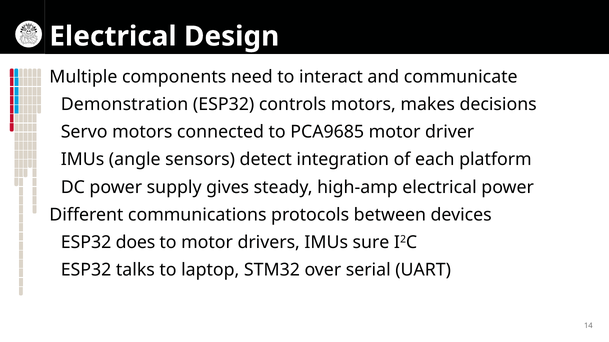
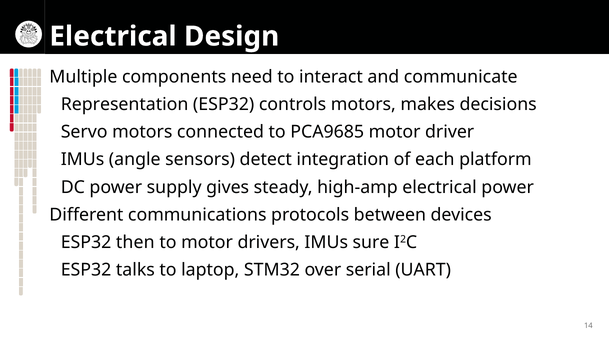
Demonstration: Demonstration -> Representation (125, 104)
does: does -> then (135, 243)
